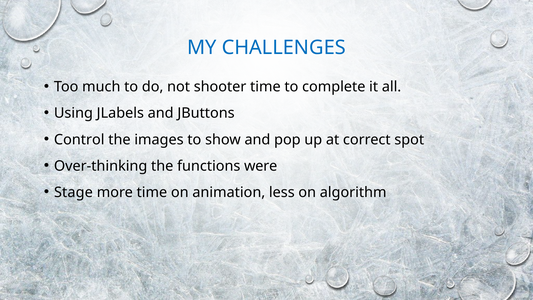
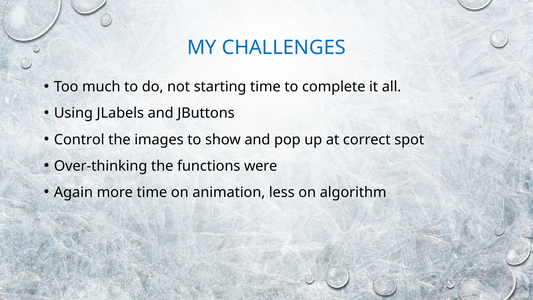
shooter: shooter -> starting (220, 87)
Stage: Stage -> Again (73, 192)
